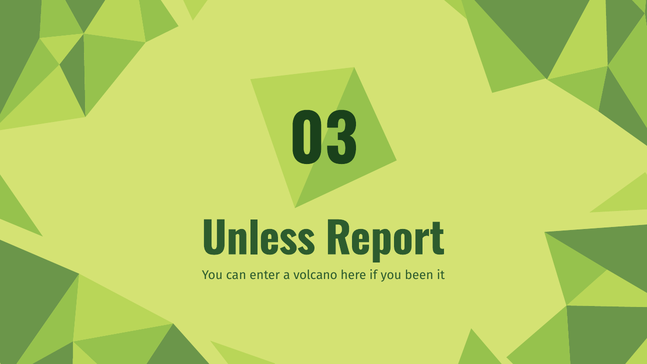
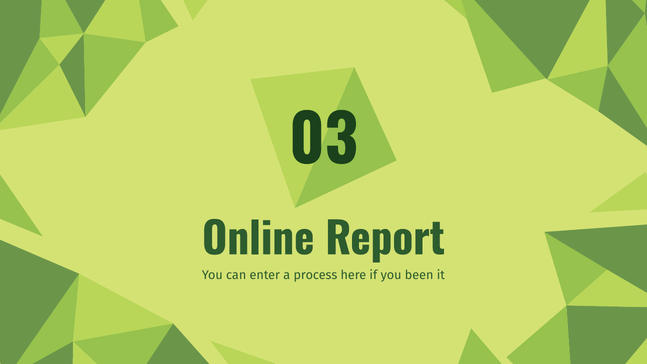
Unless: Unless -> Online (258, 240)
volcano: volcano -> process (315, 275)
